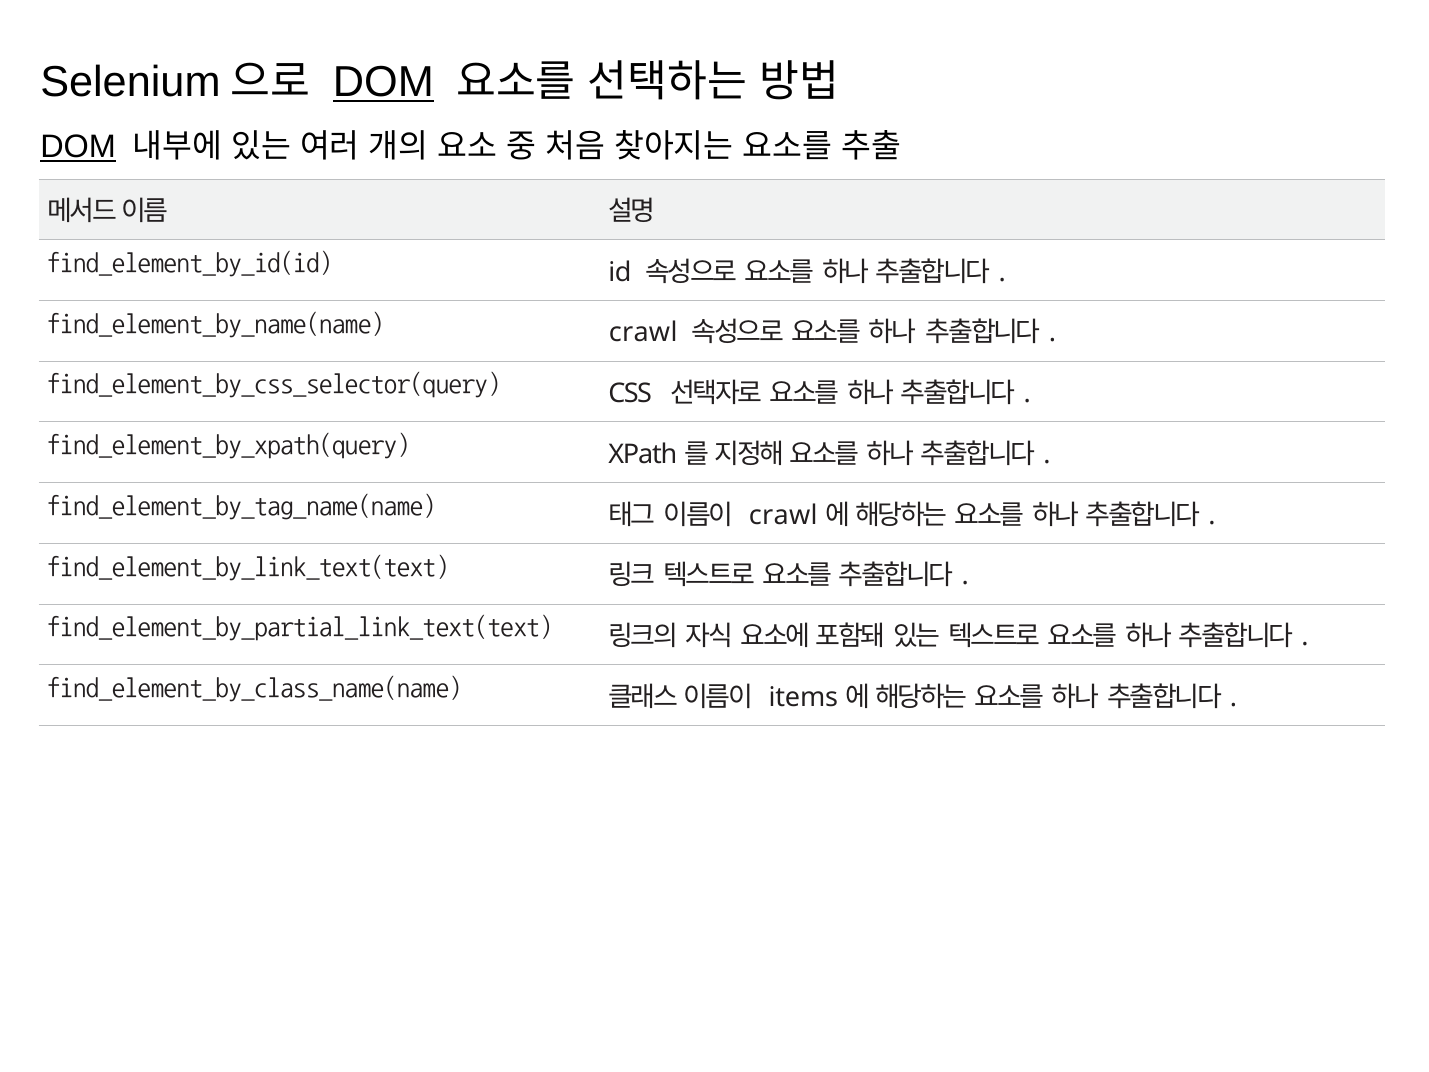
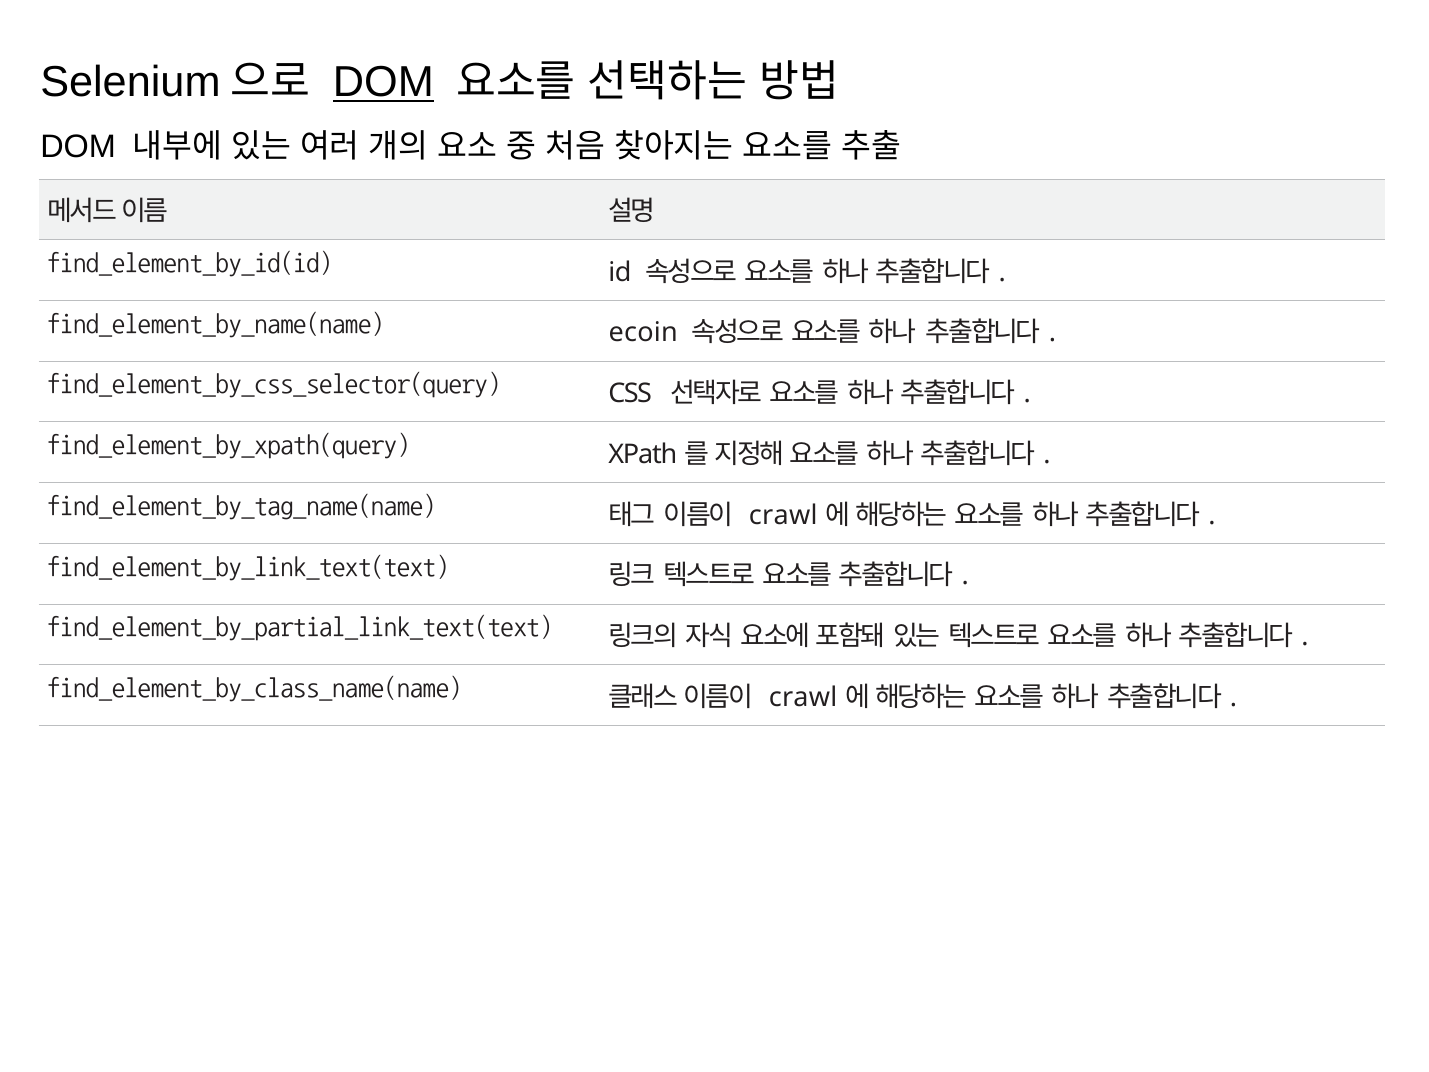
DOM underline: present -> none (78, 147)
crawl: crawl -> ecoin (643, 333)
items: items -> crawl (803, 697)
